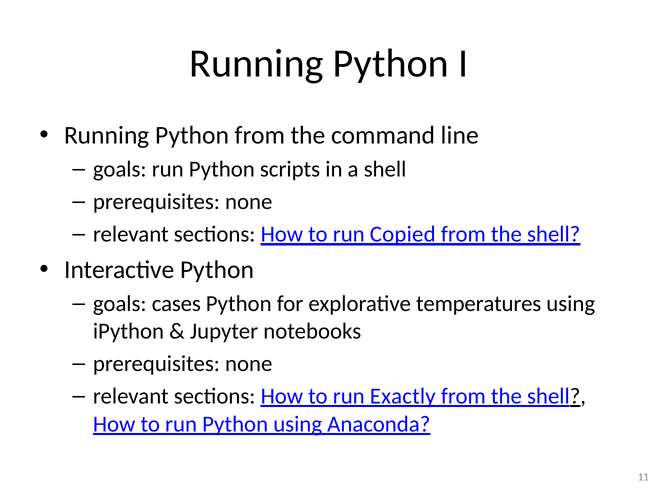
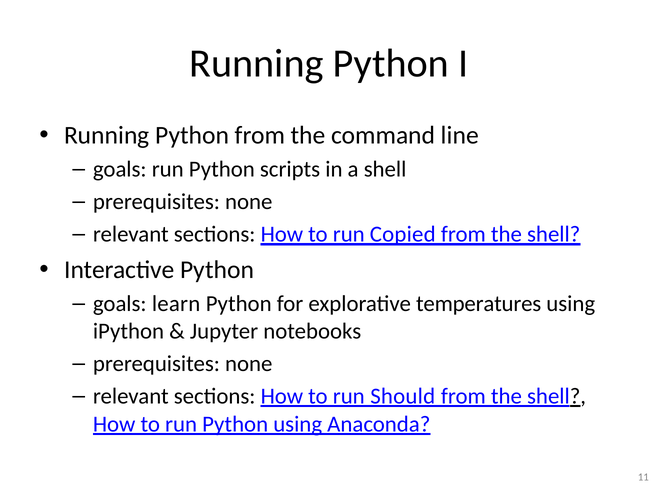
cases: cases -> learn (176, 304)
Exactly: Exactly -> Should (403, 397)
